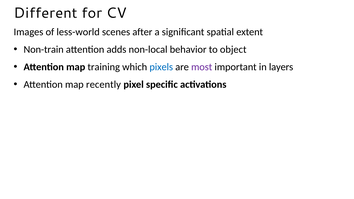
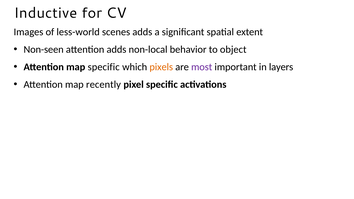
Different: Different -> Inductive (46, 13)
scenes after: after -> adds (142, 32)
Non-train: Non-train -> Non-seen (44, 49)
map training: training -> specific (104, 67)
pixels colour: blue -> orange (161, 67)
